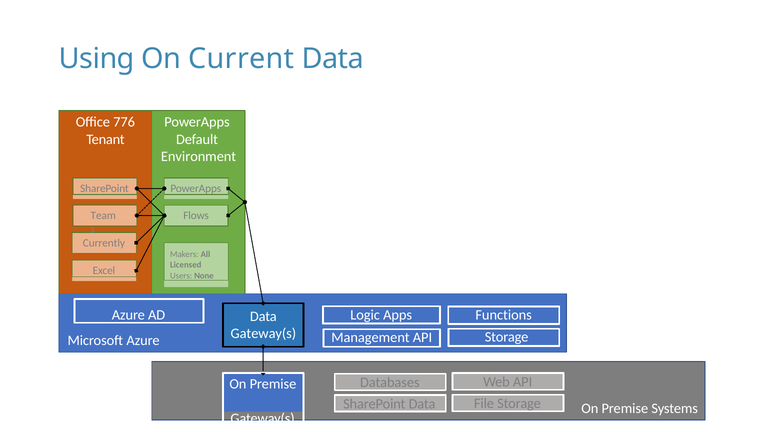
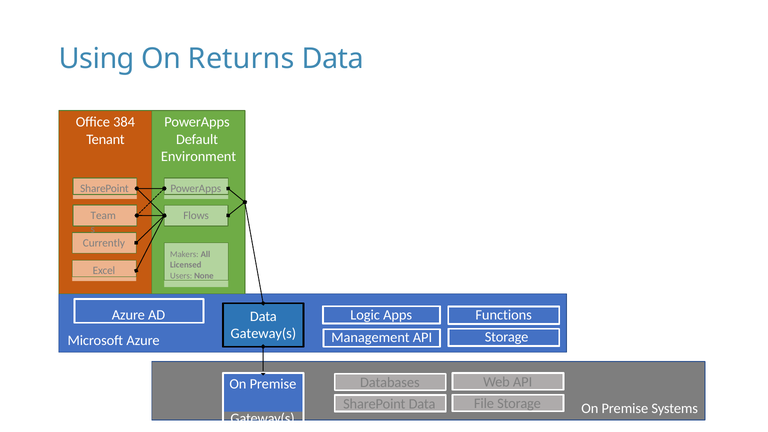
Current: Current -> Returns (241, 59)
776: 776 -> 384 (124, 122)
